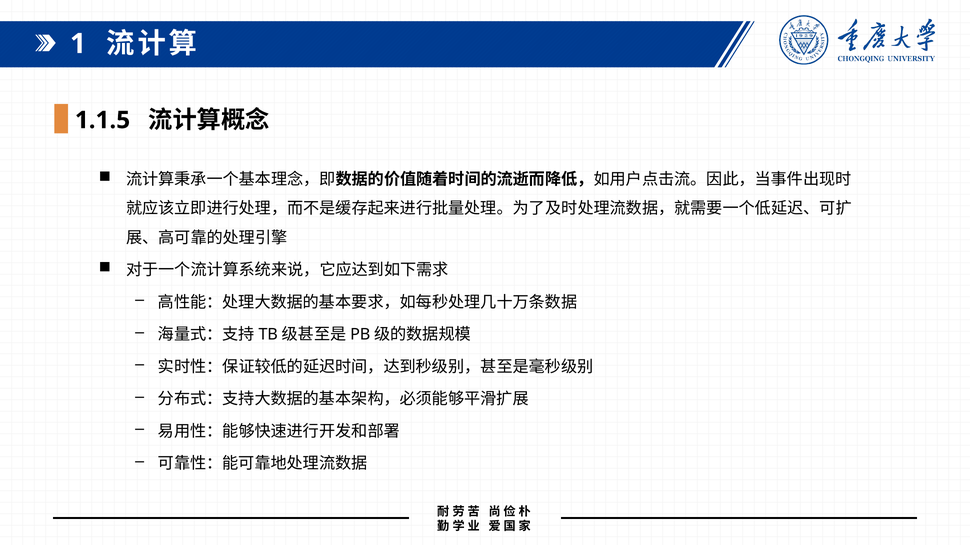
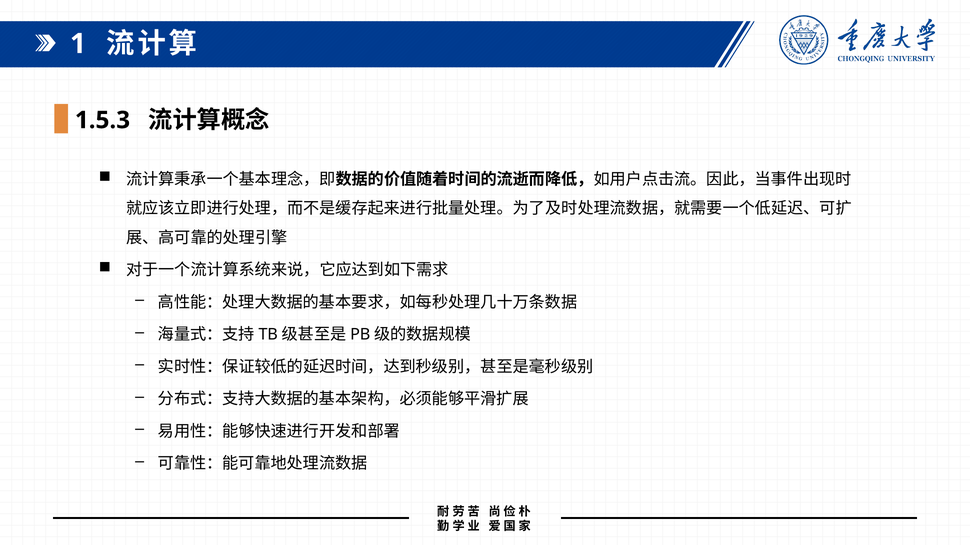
1.1.5: 1.1.5 -> 1.5.3 (102, 120)
